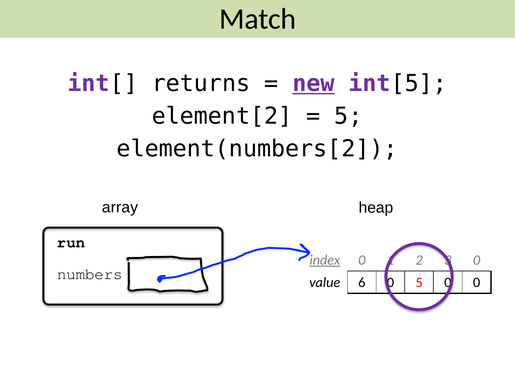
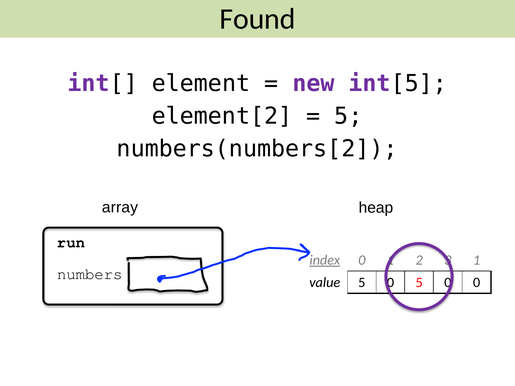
Match: Match -> Found (257, 19)
returns: returns -> element (201, 84)
new underline: present -> none (314, 84)
element(numbers[2: element(numbers[2 -> numbers(numbers[2 (257, 149)
0: 0 -> 1 (477, 260)
value 6: 6 -> 5 (362, 283)
